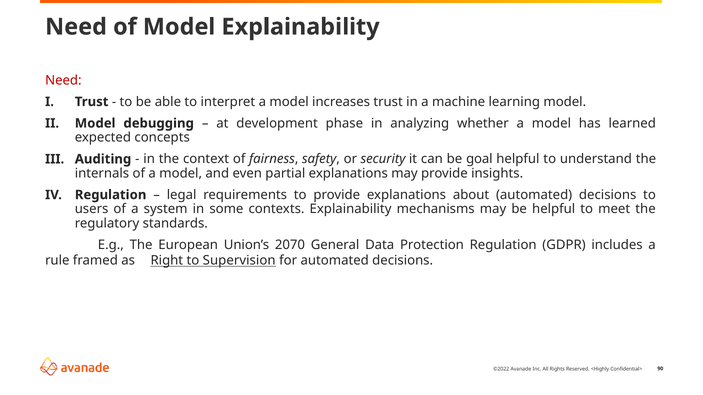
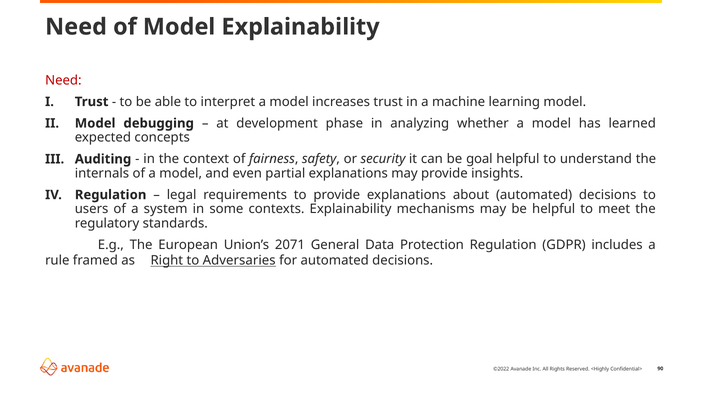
2070: 2070 -> 2071 (290, 245)
Supervision: Supervision -> Adversaries (239, 261)
